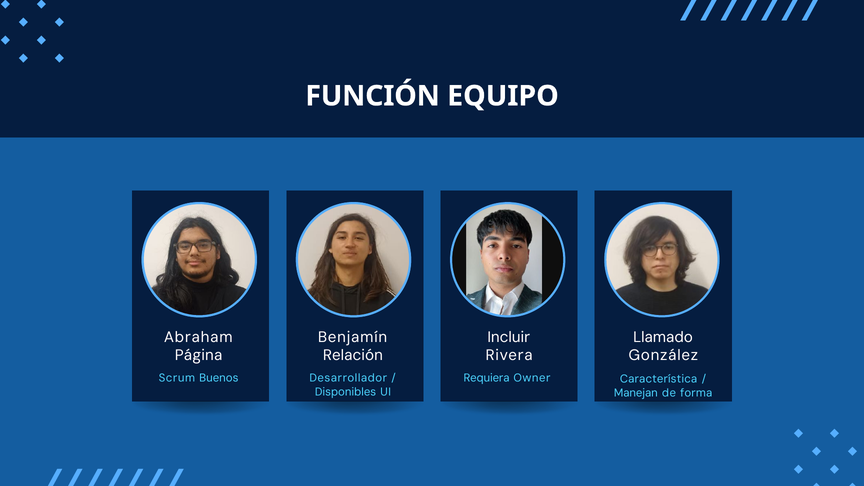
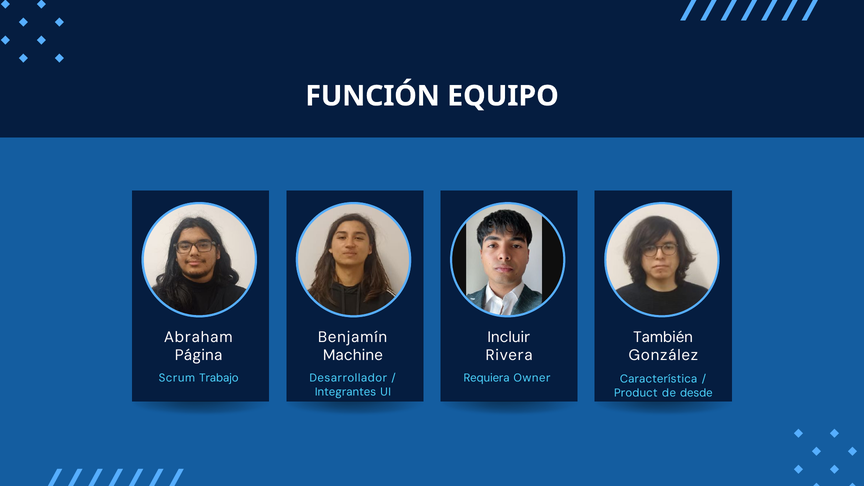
Llamado: Llamado -> También (663, 337)
Relación: Relación -> Machine (353, 355)
Buenos: Buenos -> Trabajo (219, 378)
Disponibles: Disponibles -> Integrantes (346, 392)
Manejan: Manejan -> Product (636, 393)
forma: forma -> desde (696, 393)
